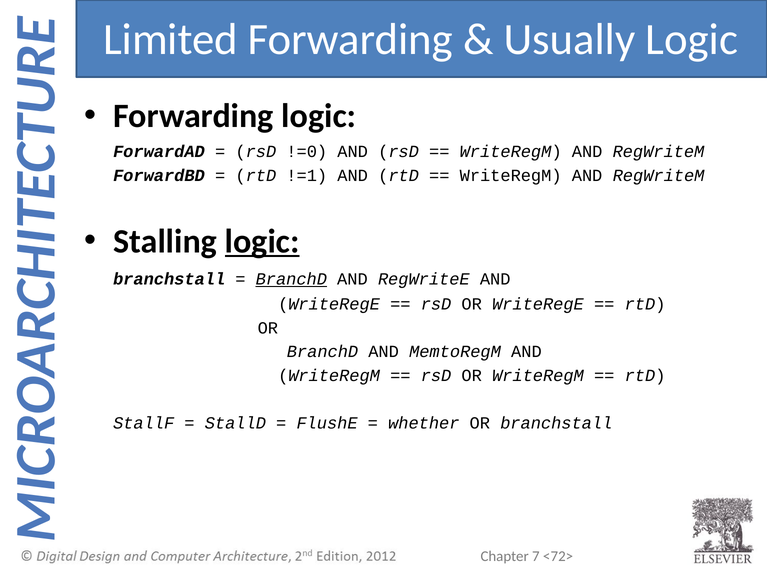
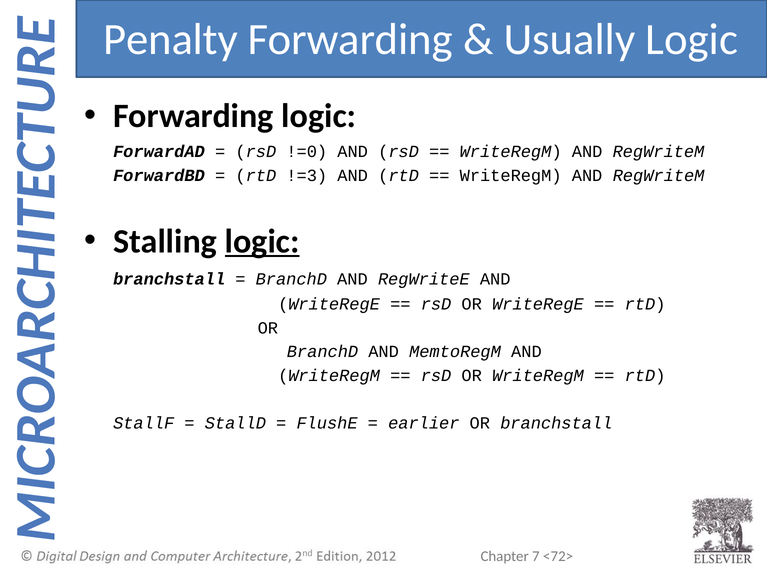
Limited: Limited -> Penalty (171, 39)
!=1: !=1 -> !=3 (307, 176)
BranchD underline: present -> none (291, 279)
whether: whether -> earlier (424, 423)
